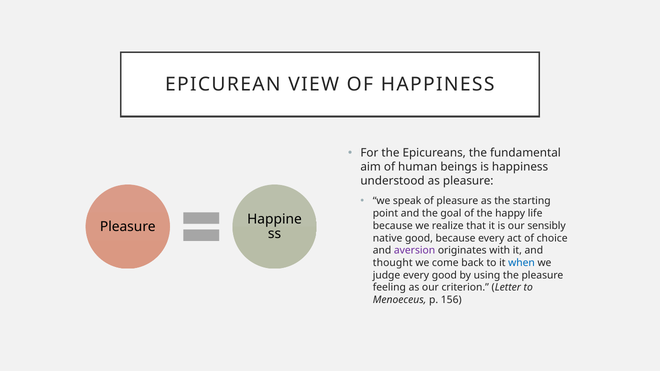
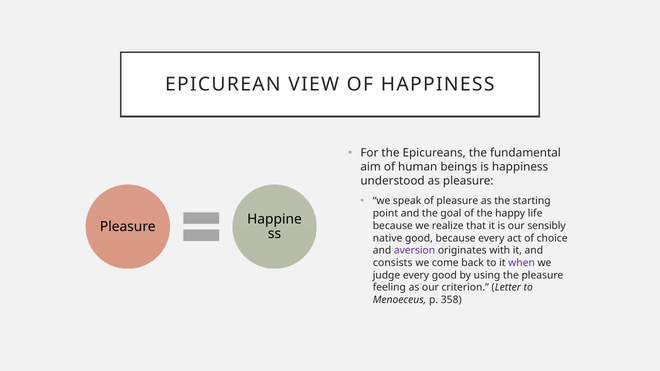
thought: thought -> consists (393, 263)
when colour: blue -> purple (522, 263)
156: 156 -> 358 (451, 300)
